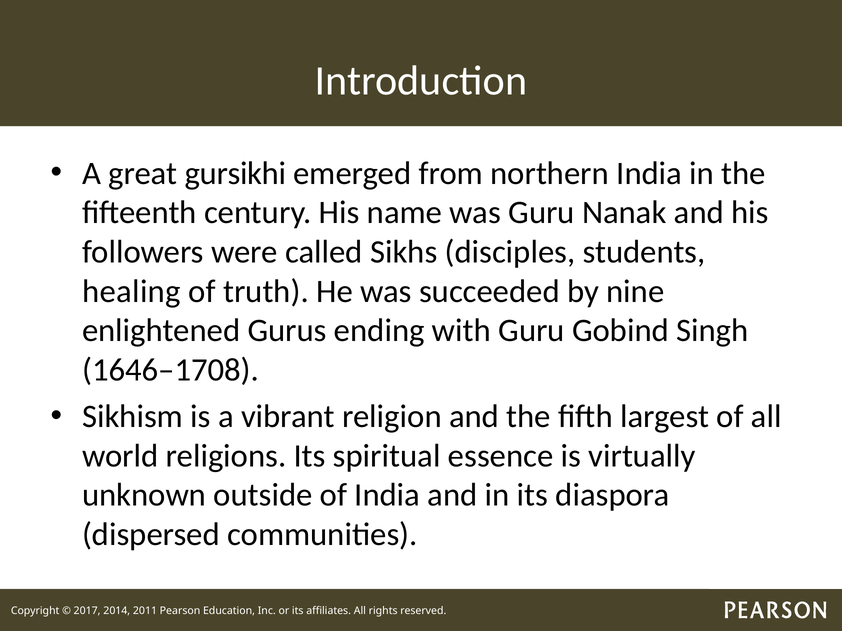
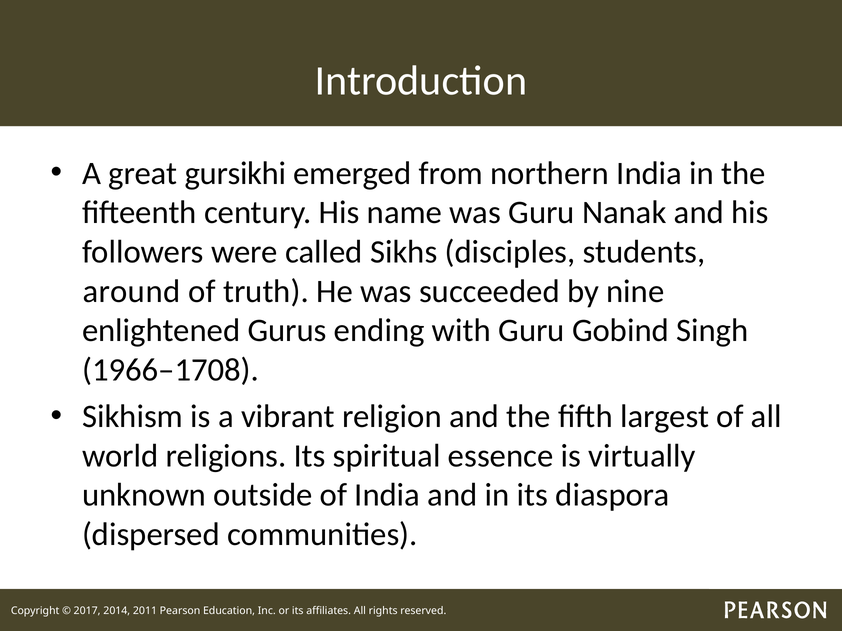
healing: healing -> around (131, 291)
1646–1708: 1646–1708 -> 1966–1708 (171, 370)
